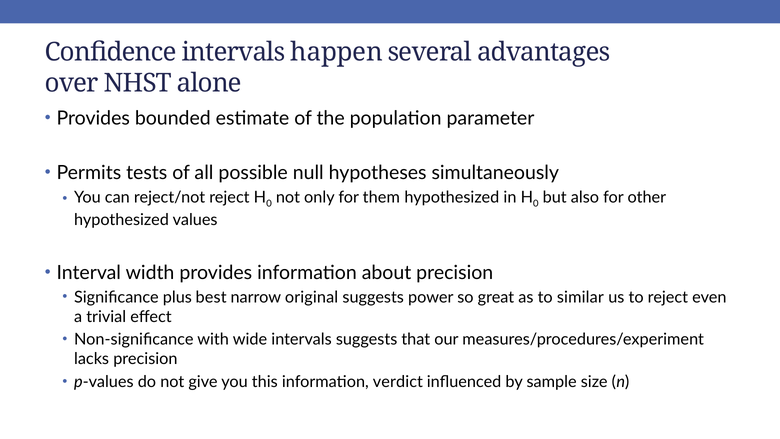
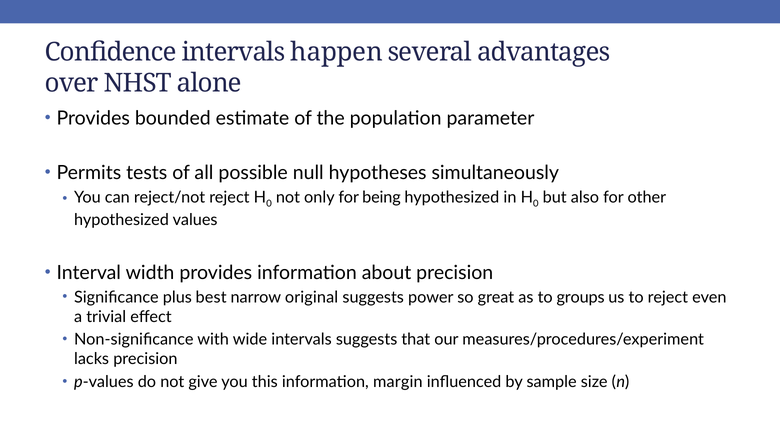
them: them -> being (381, 197)
similar: similar -> groups (581, 297)
verdict: verdict -> margin (398, 382)
